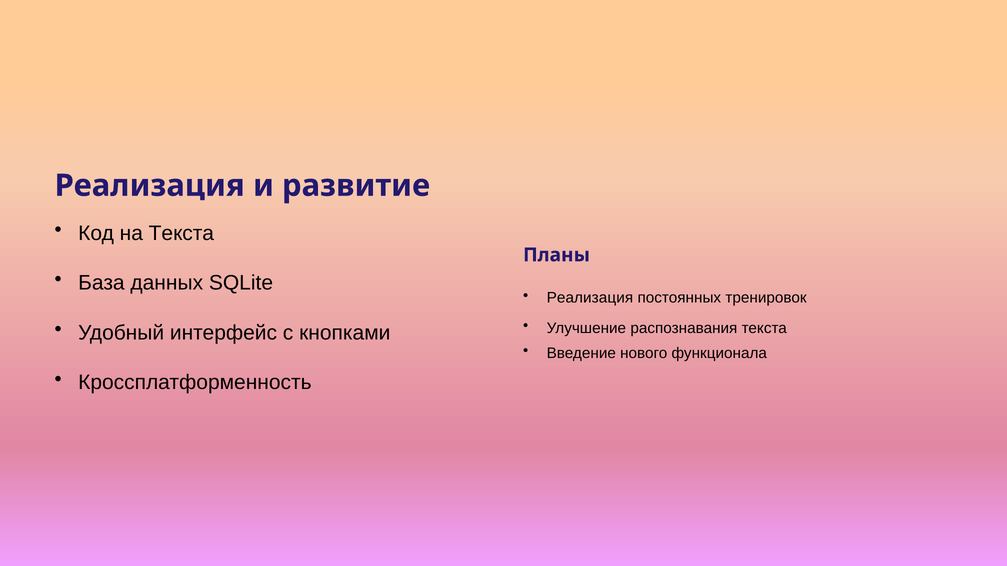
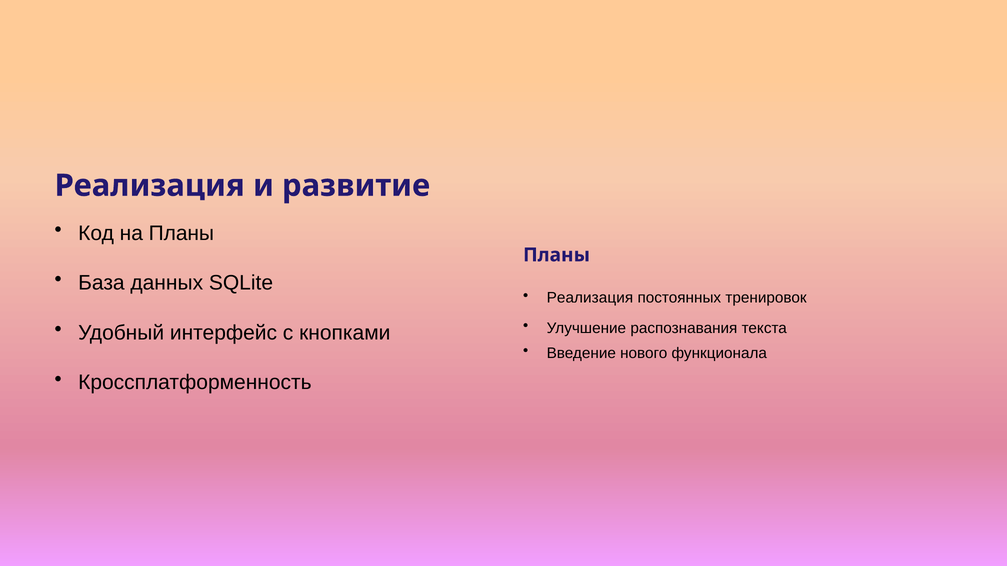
на Текста: Текста -> Планы (181, 233)
